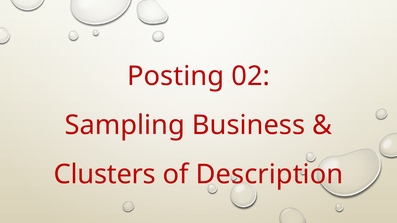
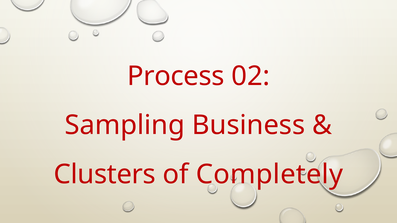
Posting: Posting -> Process (176, 76)
Description: Description -> Completely (269, 175)
